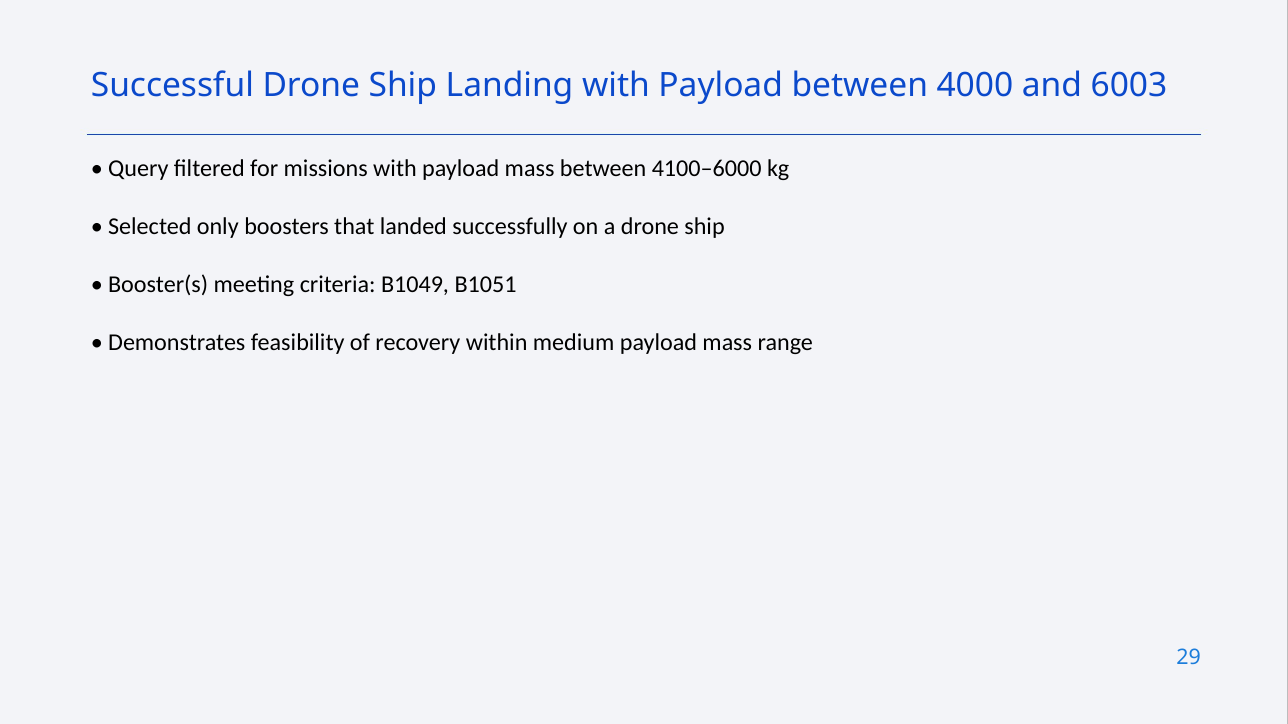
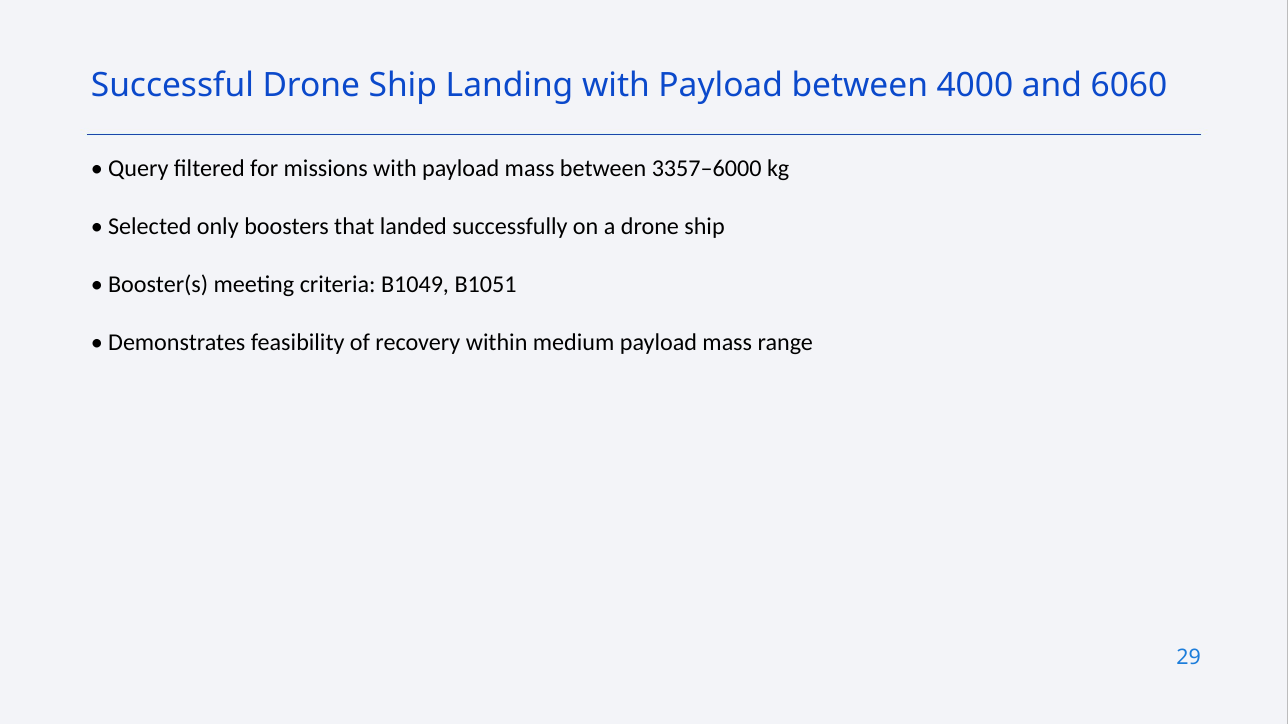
6003: 6003 -> 6060 (1129, 86)
4100–6000: 4100–6000 -> 3357–6000 (707, 169)
